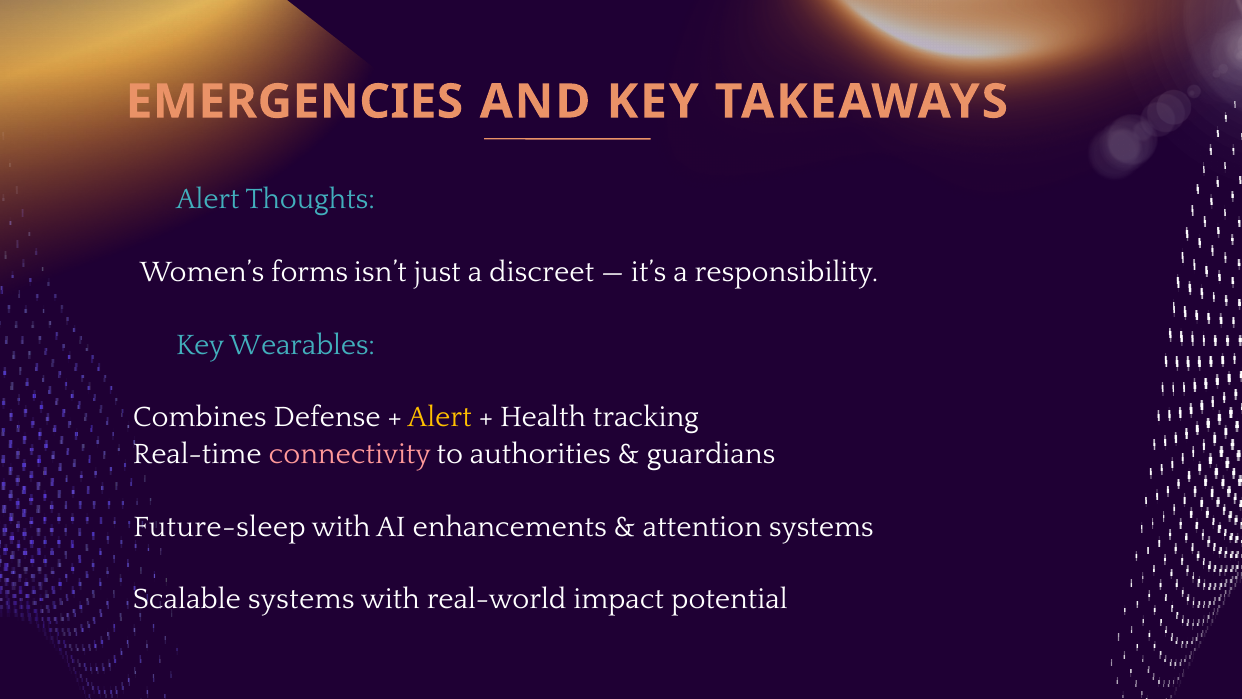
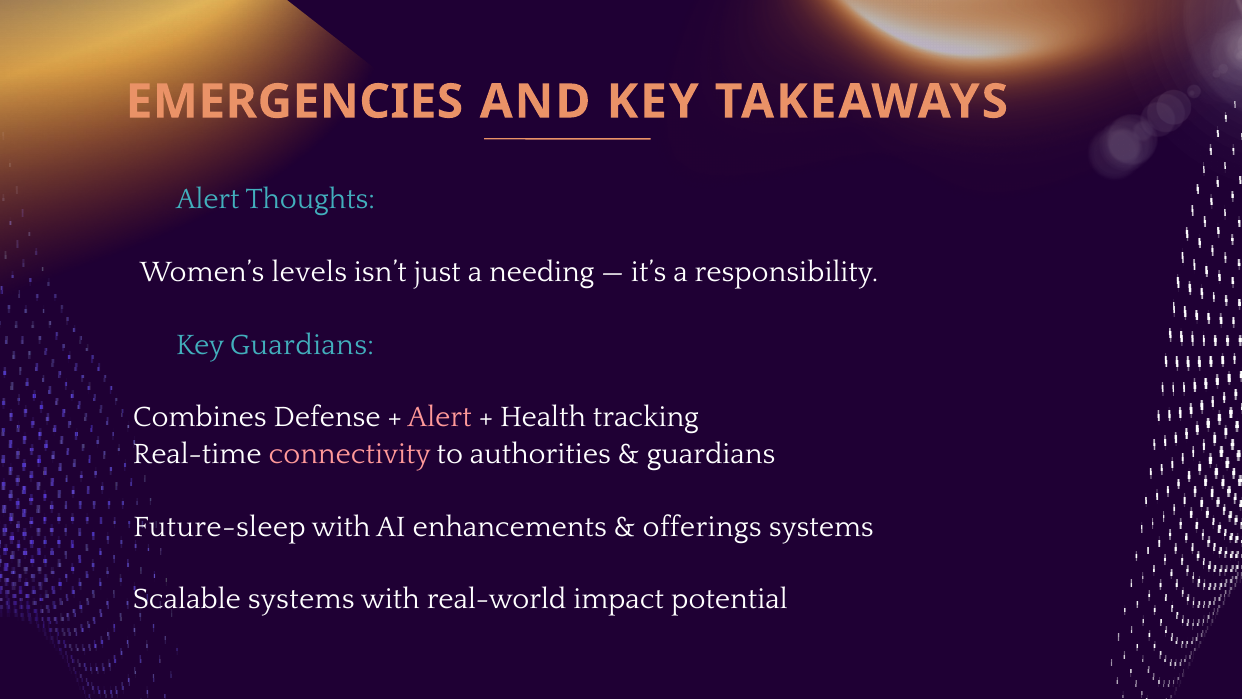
forms: forms -> levels (309, 272)
discreet: discreet -> needing (542, 272)
Wearables: Wearables -> Guardians (302, 344)
Alert colour: yellow -> pink (440, 417)
attention: attention -> offerings (702, 526)
